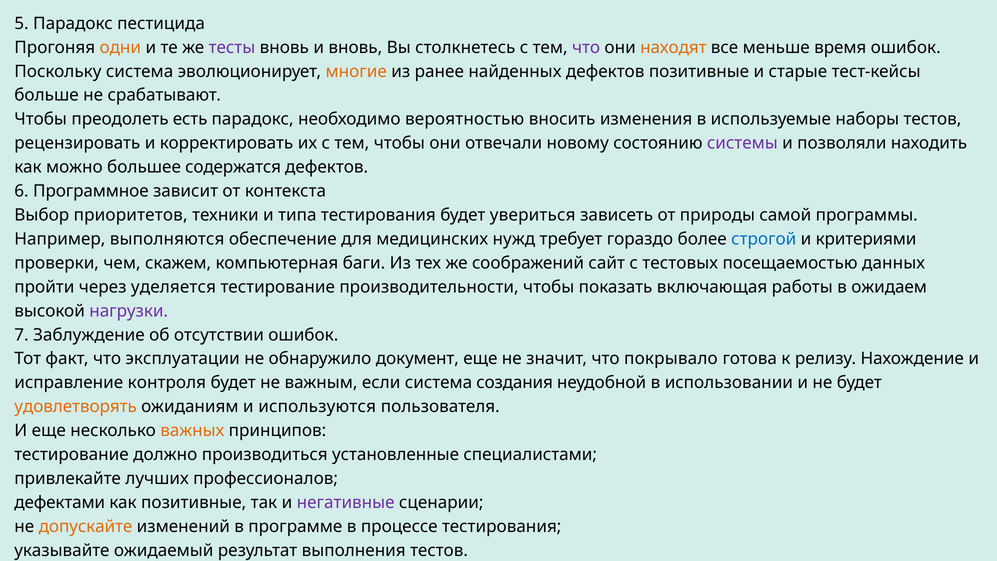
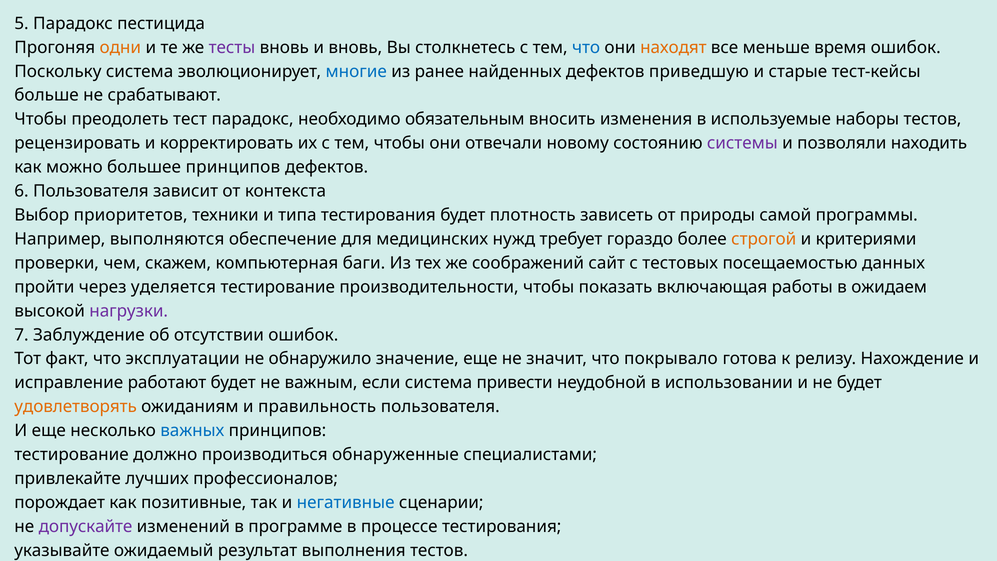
что colour: purple -> blue (586, 47)
многие colour: orange -> blue (356, 71)
дефектов позитивные: позитивные -> приведшую (699, 71)
есть: есть -> тест (190, 119)
вероятностью: вероятностью -> обязательным (465, 119)
большее содержатся: содержатся -> принципов (233, 167)
6 Программное: Программное -> Пользователя (91, 191)
увериться: увериться -> плотность (533, 215)
строгой colour: blue -> orange (764, 239)
документ: документ -> значение (417, 359)
контроля: контроля -> работают (167, 383)
создания: создания -> привести (515, 383)
используются: используются -> правильность (317, 407)
важных colour: orange -> blue (192, 431)
установленные: установленные -> обнаруженные (395, 454)
дефектами: дефектами -> порождает (60, 502)
негативные colour: purple -> blue (346, 502)
допускайте colour: orange -> purple (86, 526)
